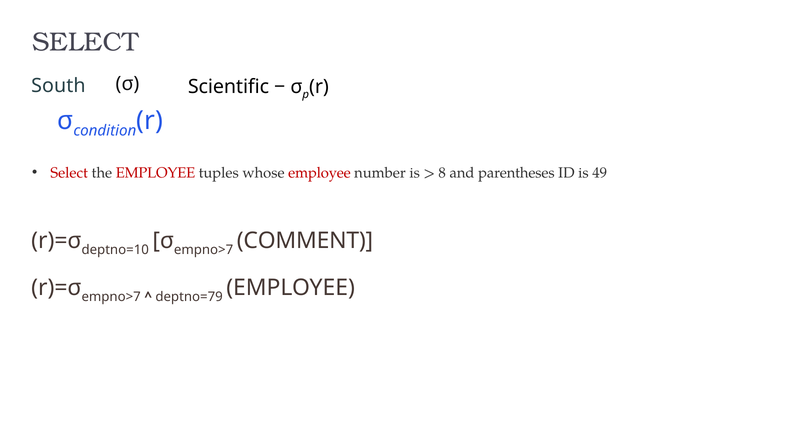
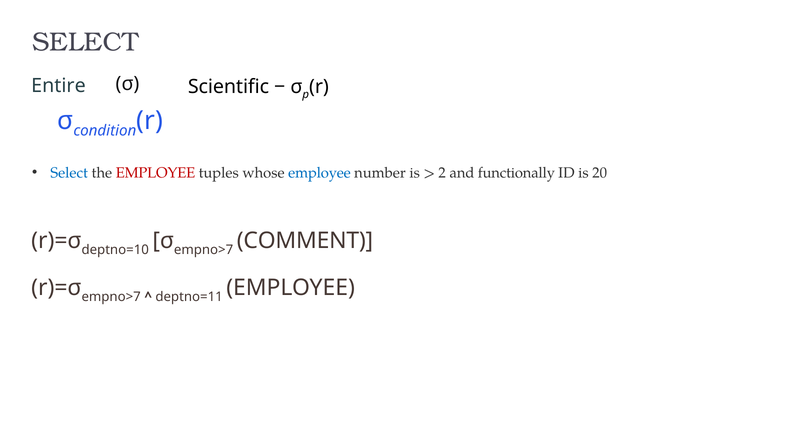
South: South -> Entire (58, 86)
Select colour: red -> blue (69, 173)
employee colour: red -> blue (320, 173)
8: 8 -> 2 (442, 173)
parentheses: parentheses -> functionally (516, 173)
49: 49 -> 20 (600, 173)
deptno=79: deptno=79 -> deptno=11 (189, 297)
